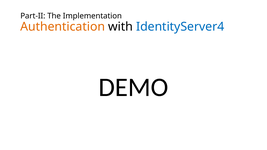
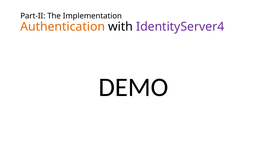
IdentityServer4 colour: blue -> purple (180, 27)
